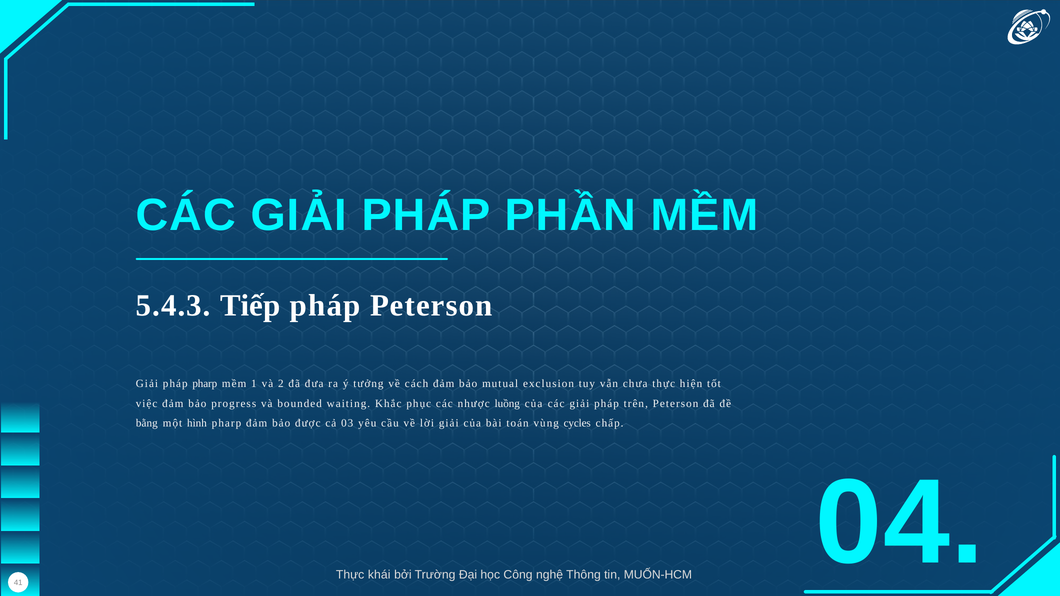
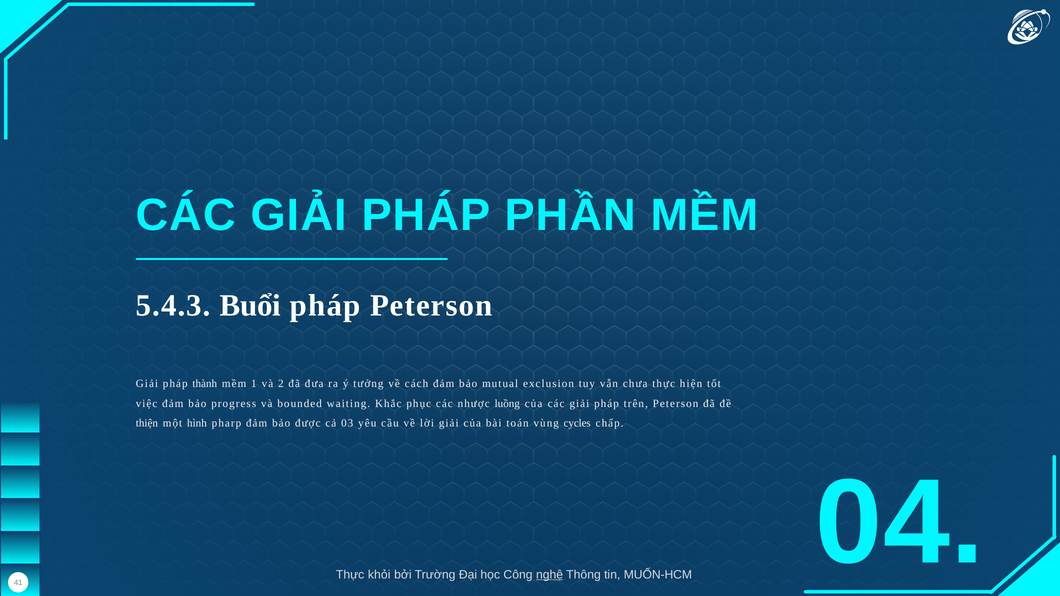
Tiếp: Tiếp -> Buổi (250, 306)
pháp pharp: pharp -> thành (205, 384)
bằng: bằng -> thiện (147, 424)
khái: khái -> khỏi (379, 575)
nghệ underline: none -> present (550, 575)
